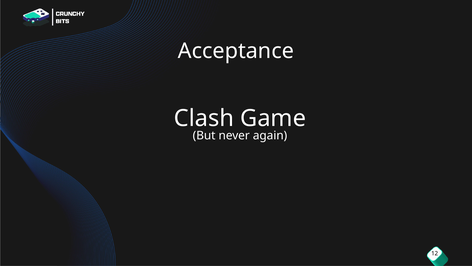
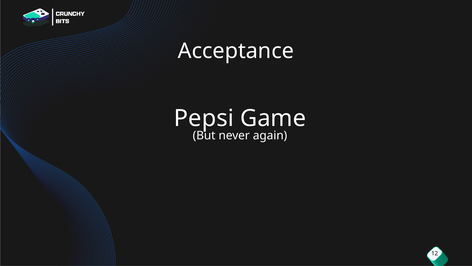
Clash: Clash -> Pepsi (204, 118)
